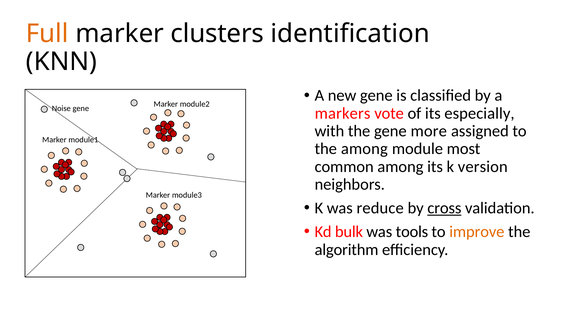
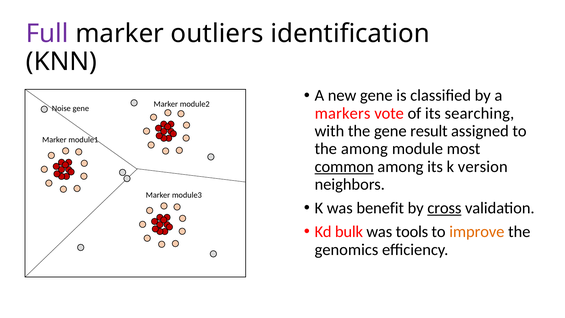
Full colour: orange -> purple (47, 33)
clusters: clusters -> outliers (217, 33)
especially: especially -> searching (479, 113)
more: more -> result (429, 131)
common underline: none -> present (344, 167)
reduce: reduce -> benefit (380, 208)
algorithm: algorithm -> genomics (346, 249)
